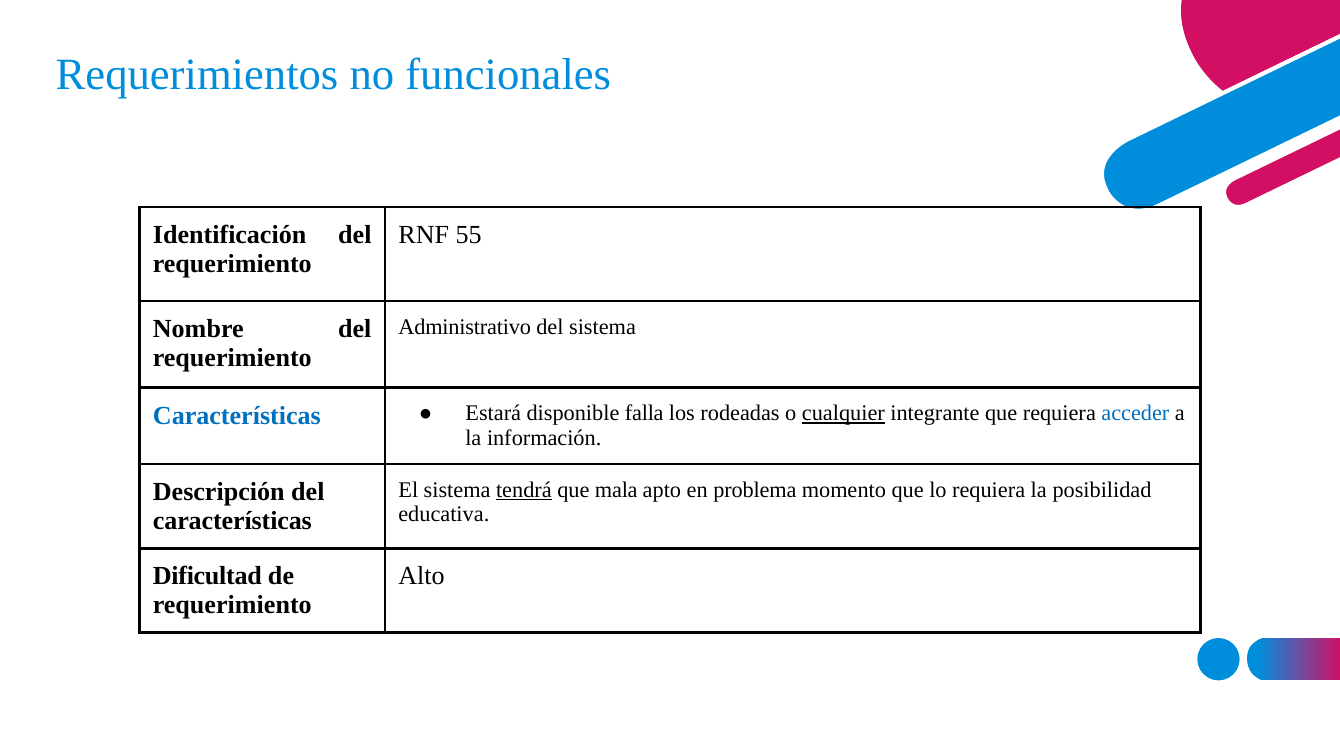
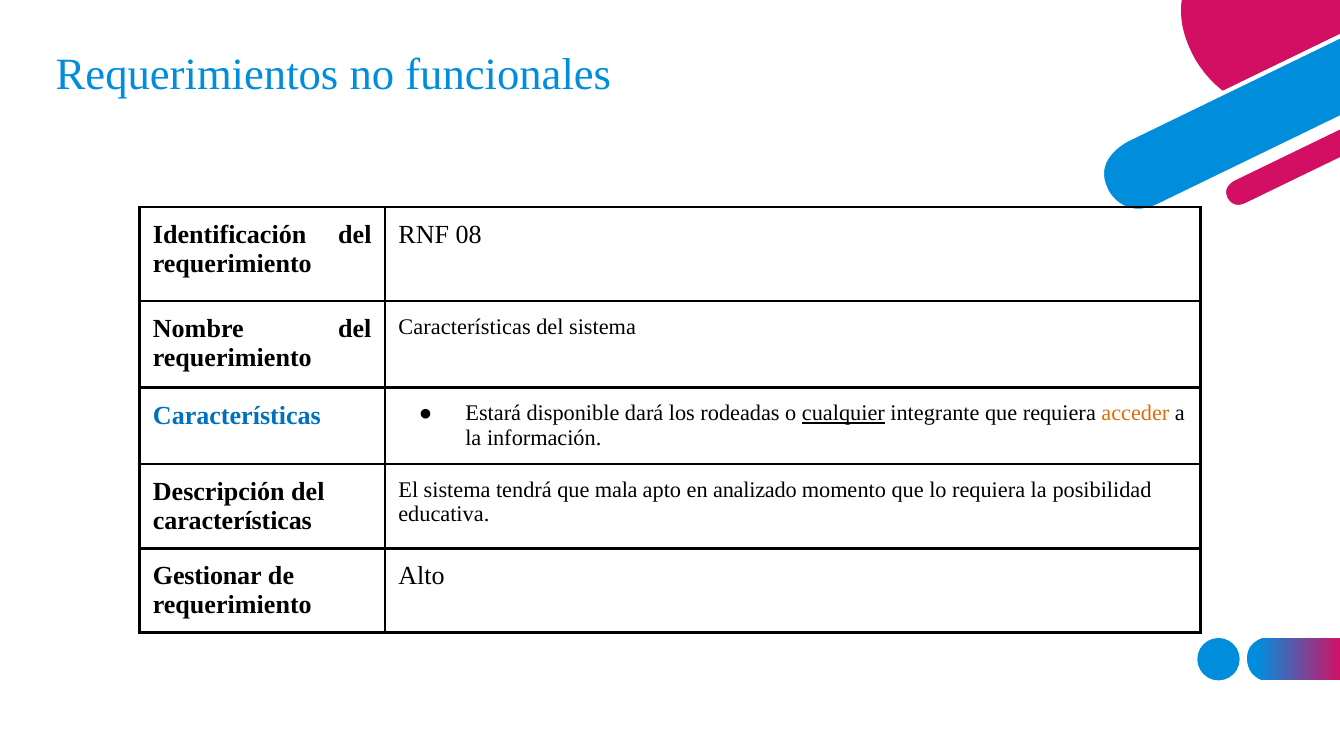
55: 55 -> 08 (469, 235)
Administrativo: Administrativo -> Características (465, 327)
falla: falla -> dará (644, 413)
acceder colour: blue -> orange (1135, 413)
tendrá underline: present -> none (524, 490)
problema: problema -> analizado (755, 490)
Dificultad: Dificultad -> Gestionar (207, 576)
